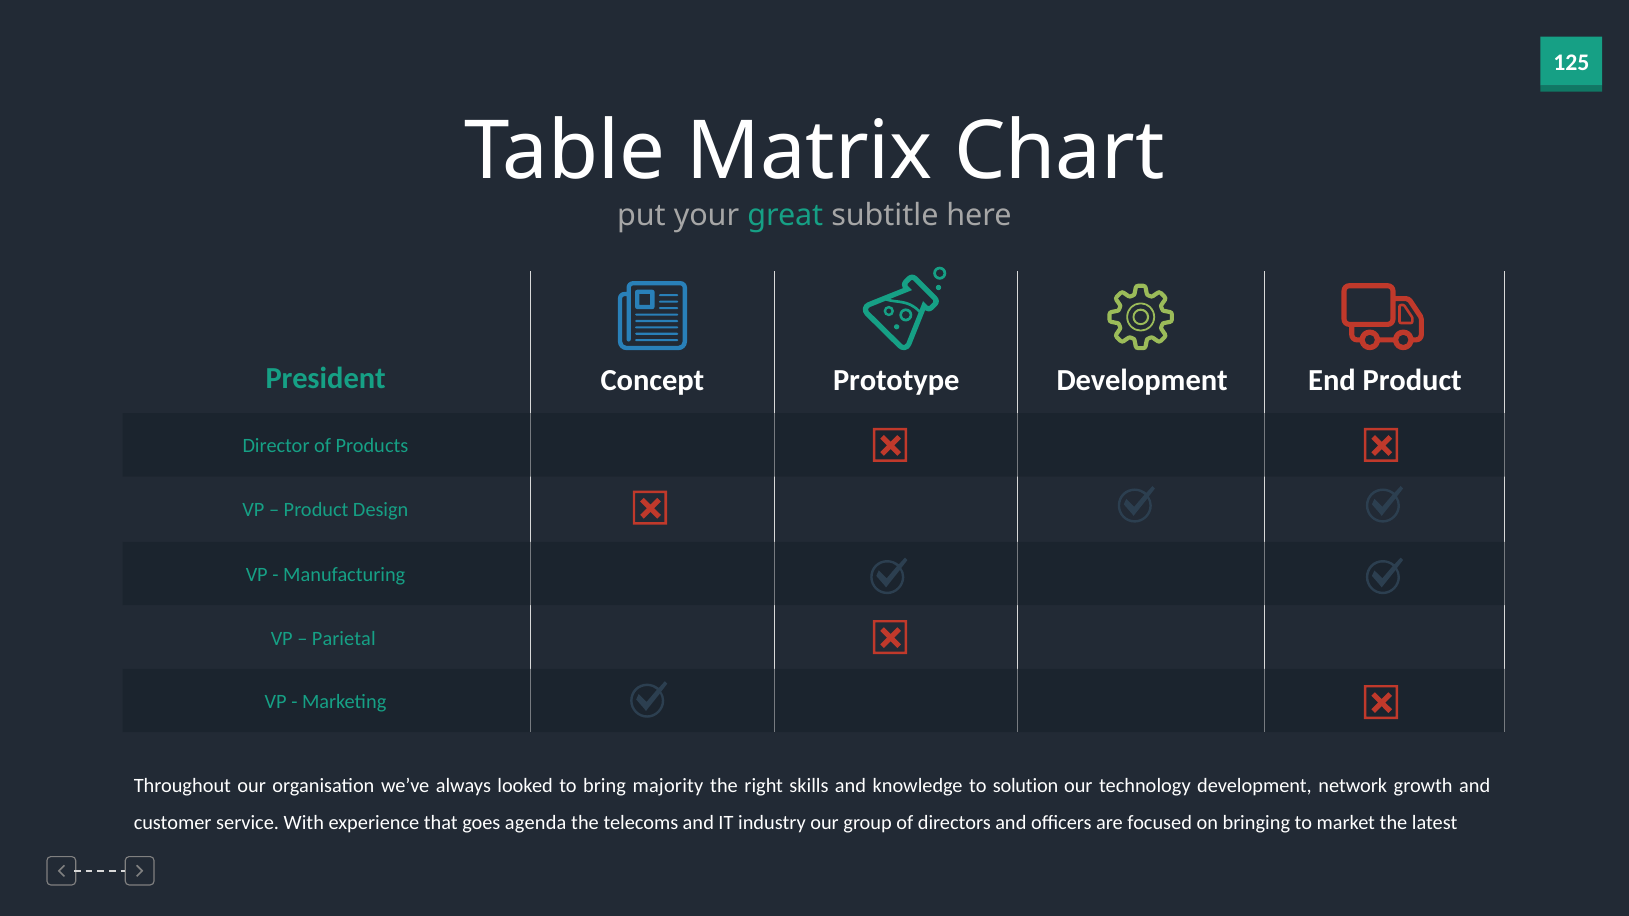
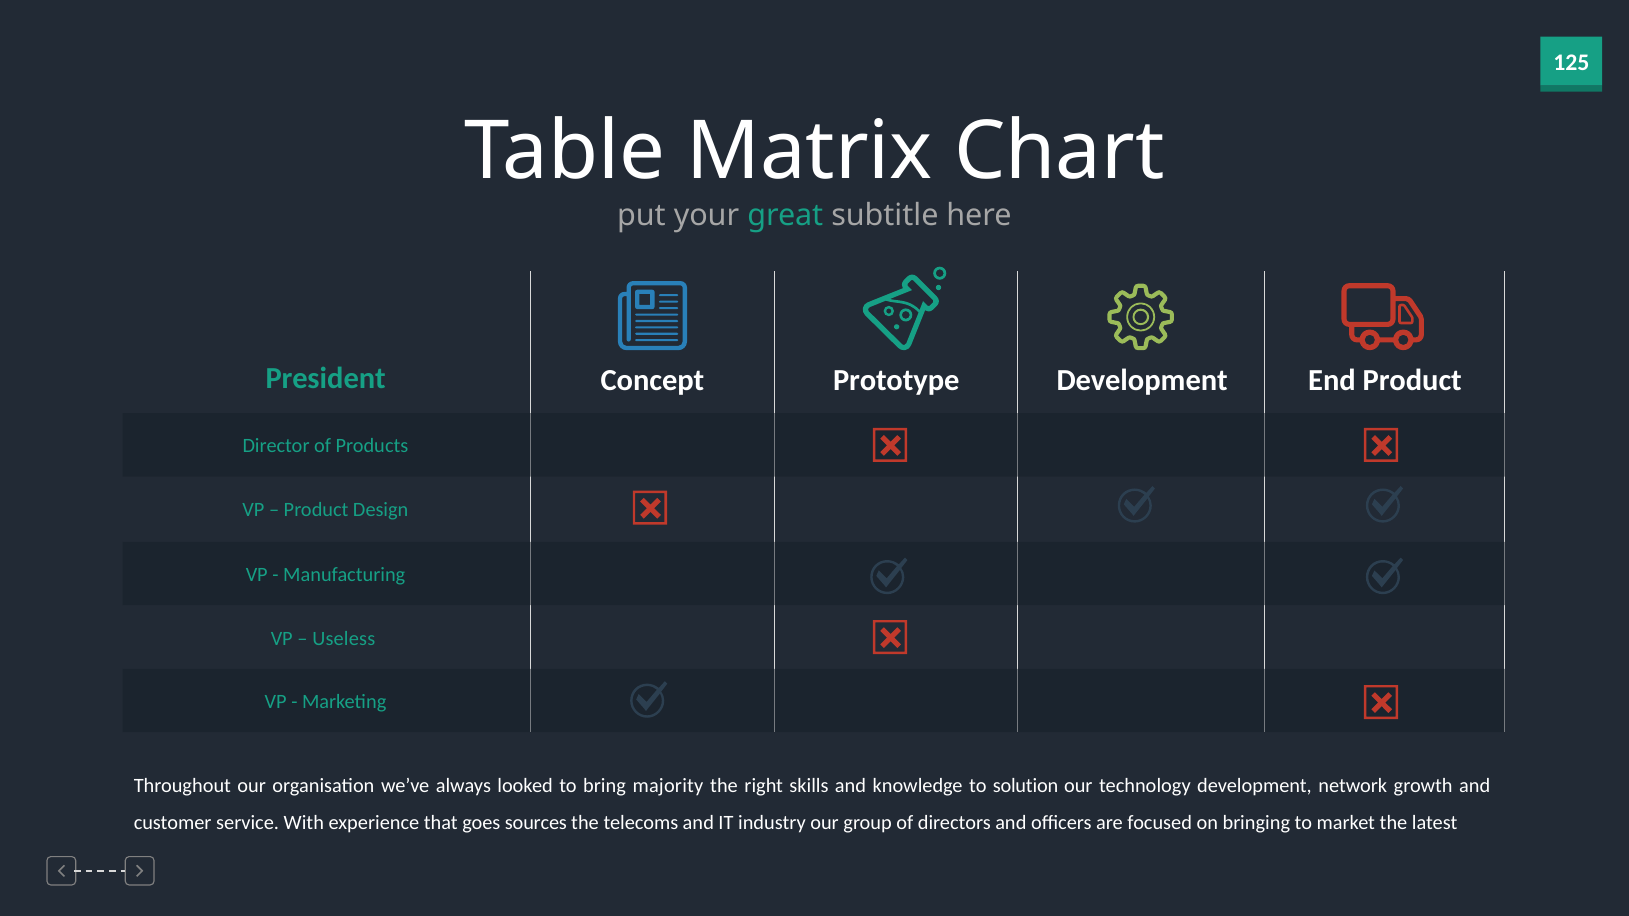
Parietal: Parietal -> Useless (344, 639)
agenda: agenda -> sources (536, 823)
